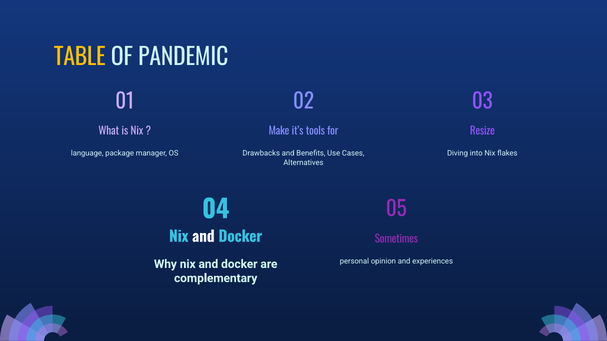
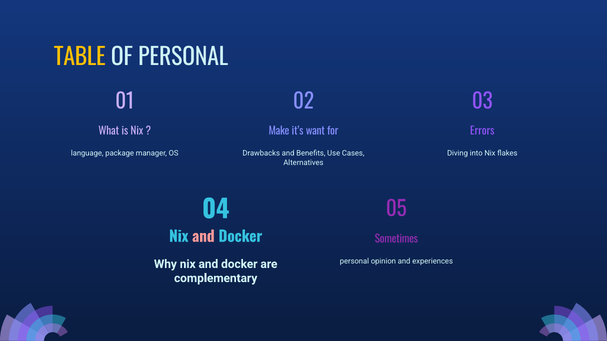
OF PANDEMIC: PANDEMIC -> PERSONAL (183, 58)
tools: tools -> want (315, 131)
Resize: Resize -> Errors (482, 131)
and colour: white -> pink (203, 237)
